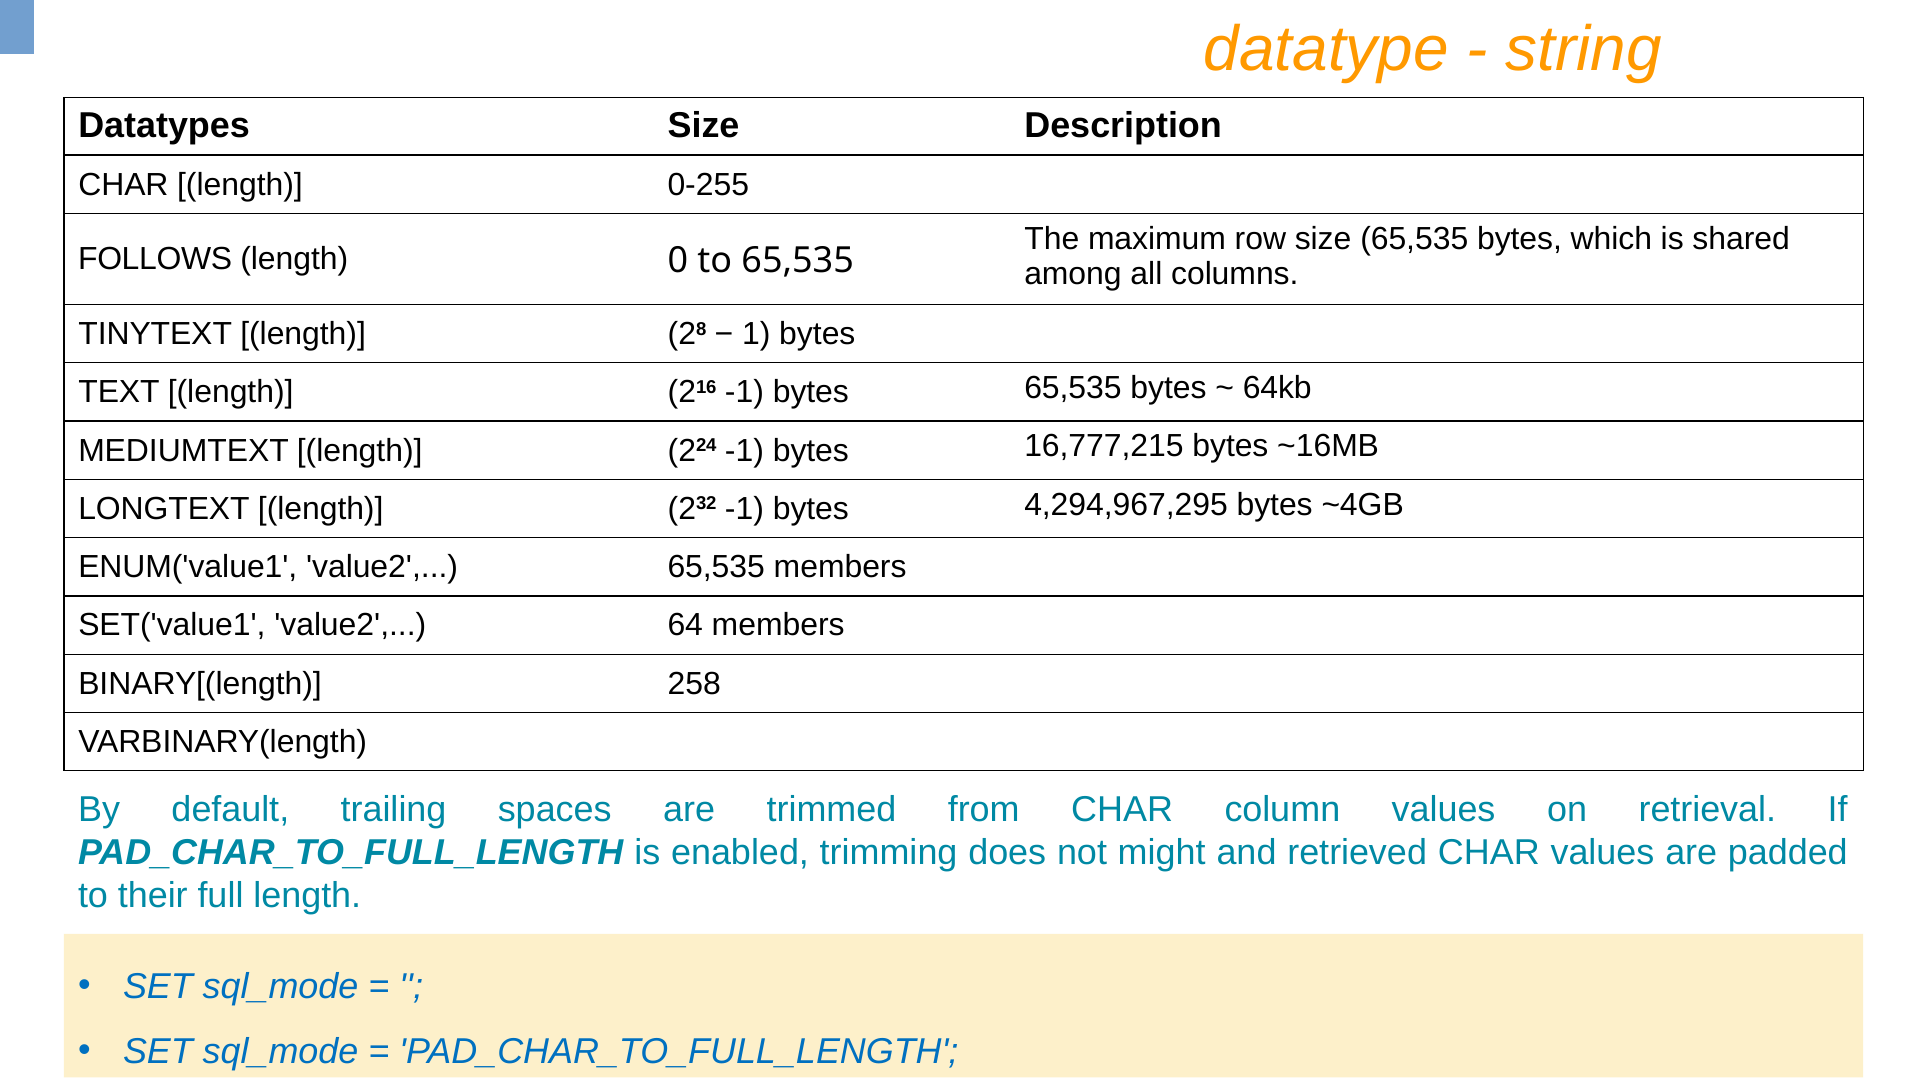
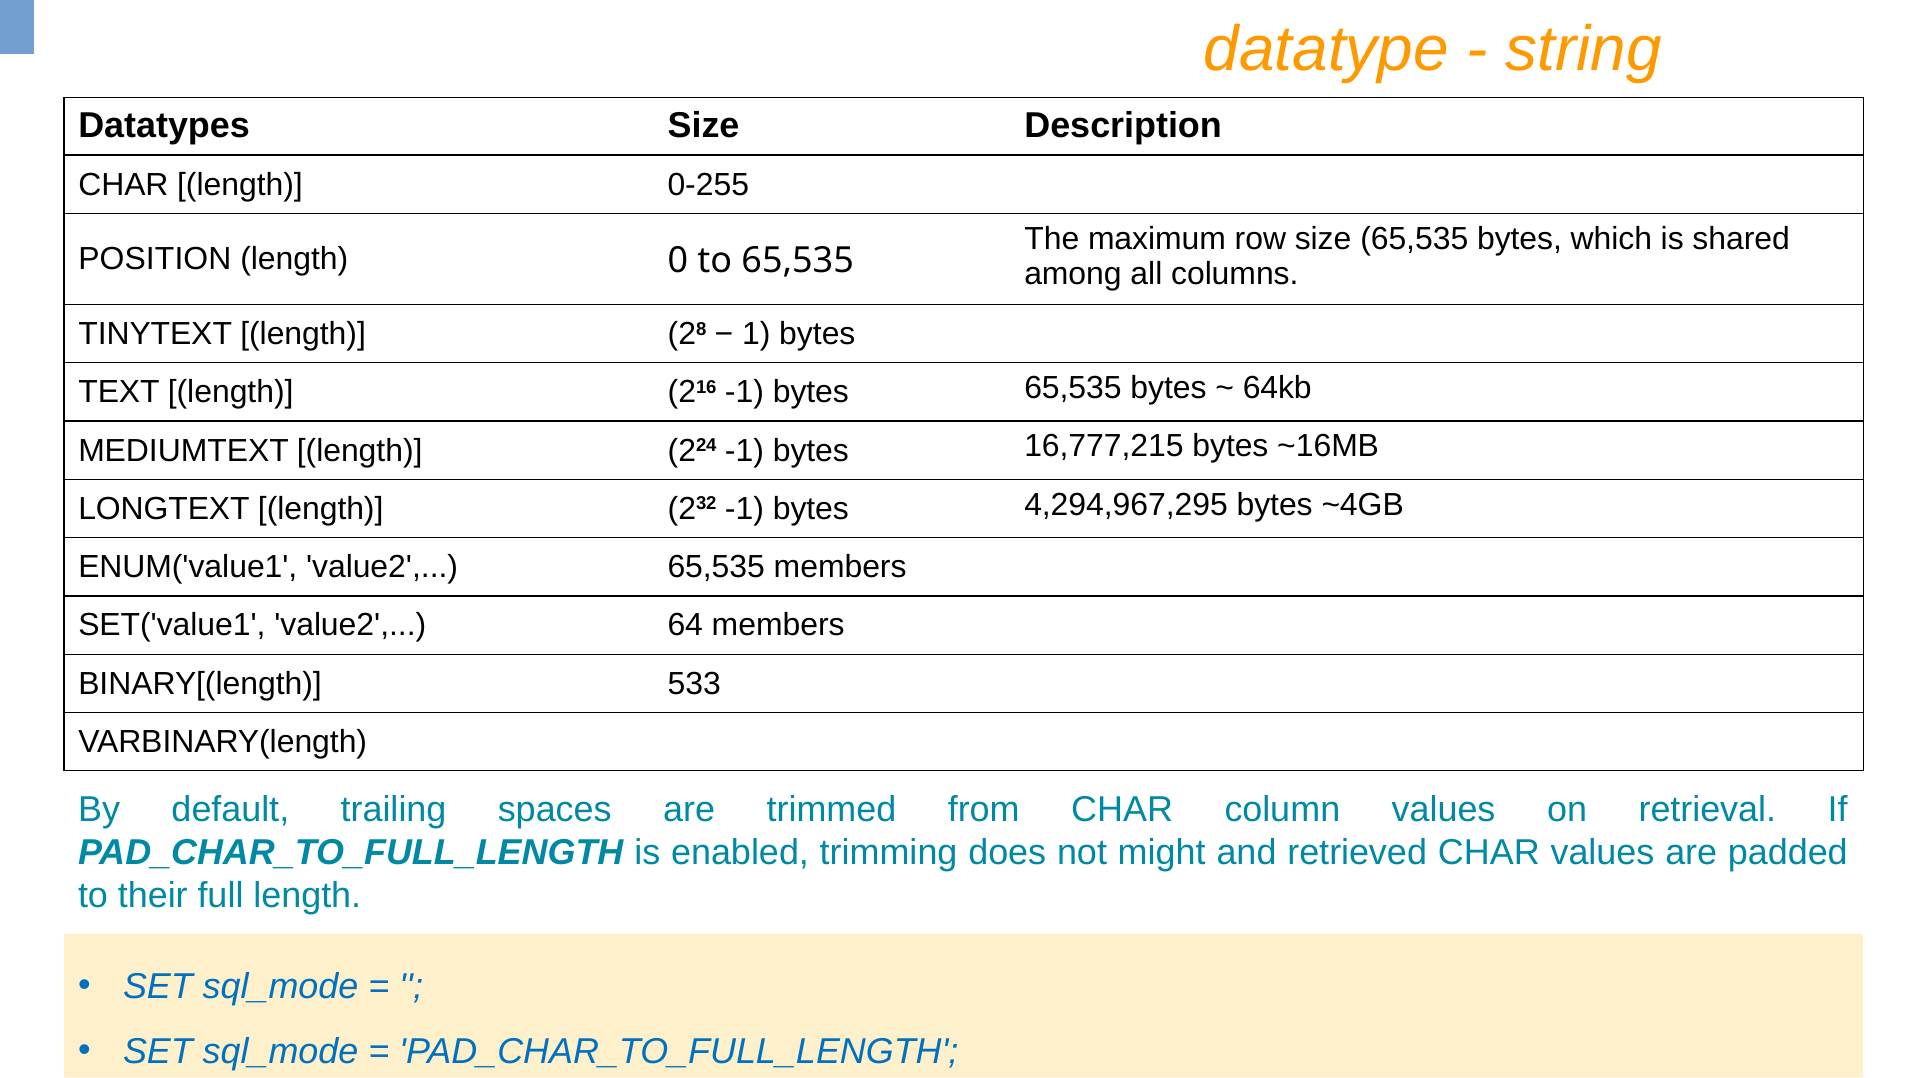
FOLLOWS: FOLLOWS -> POSITION (155, 259)
258: 258 -> 533 (694, 684)
